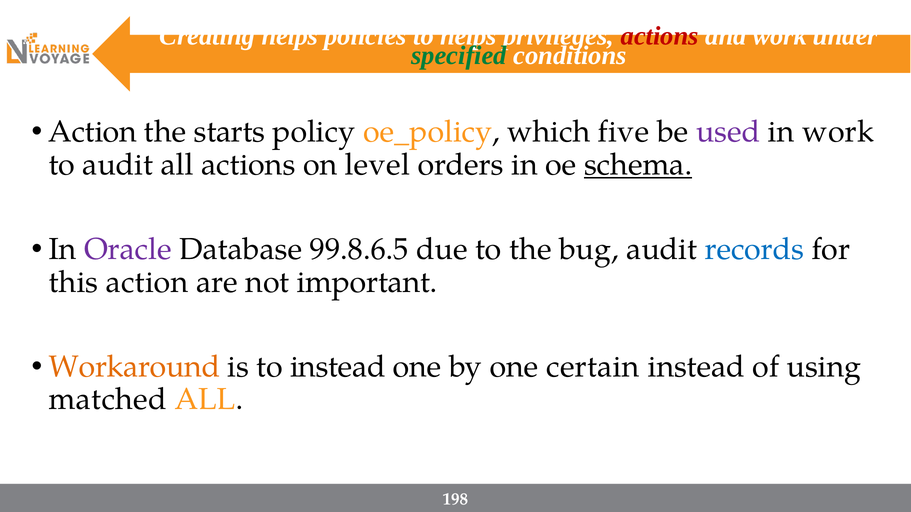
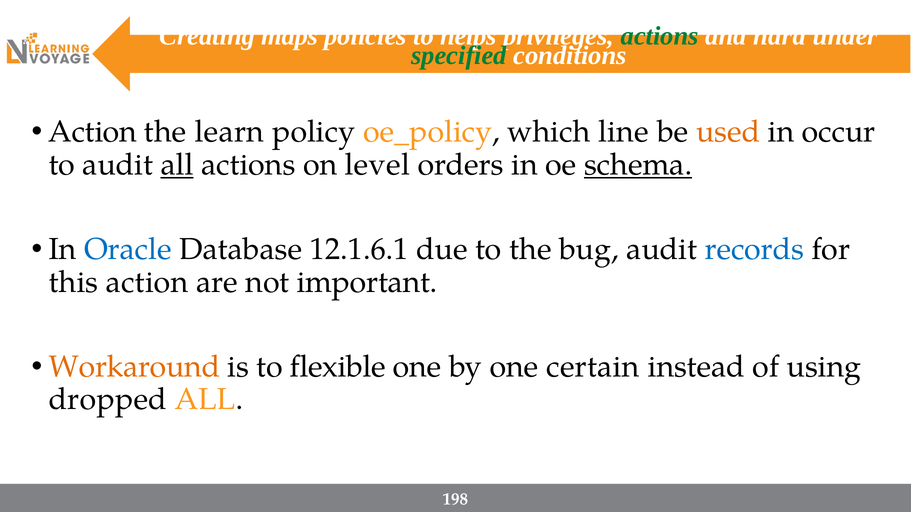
Creating helps: helps -> maps (290, 36)
actions colour: red -> green (660, 36)
and work: work -> hard (780, 36)
starts: starts -> learn (229, 132)
five: five -> line (624, 132)
used colour: purple -> orange (728, 132)
in work: work -> occur (839, 132)
all underline: none -> present (177, 165)
Oracle colour: purple -> blue (128, 250)
99.8.6.5: 99.8.6.5 -> 12.1.6.1 (359, 250)
to instead: instead -> flexible (338, 367)
matched: matched -> dropped (108, 400)
